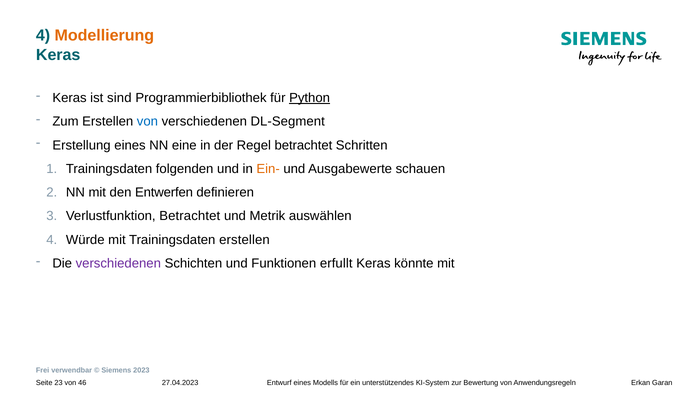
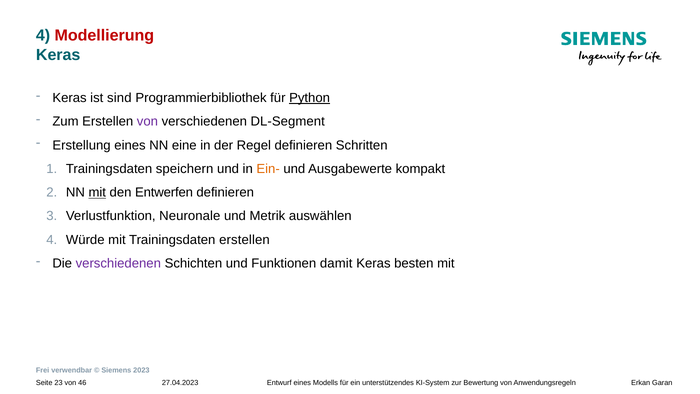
Modellierung colour: orange -> red (104, 36)
von colour: blue -> purple (147, 122)
Regel betrachtet: betrachtet -> definieren (303, 145)
folgenden: folgenden -> speichern (185, 169)
schauen: schauen -> kompakt (420, 169)
mit underline: none -> present (97, 192)
Verlustfunktion Betrachtet: Betrachtet -> Neuronale (190, 216)
erfullt: erfullt -> damit (336, 263)
könnte: könnte -> besten (414, 263)
